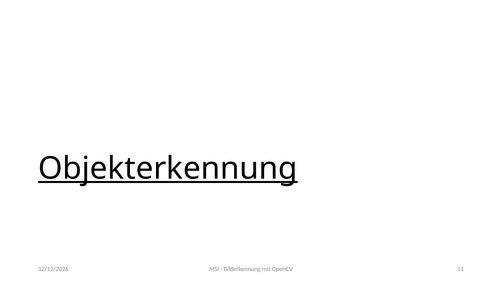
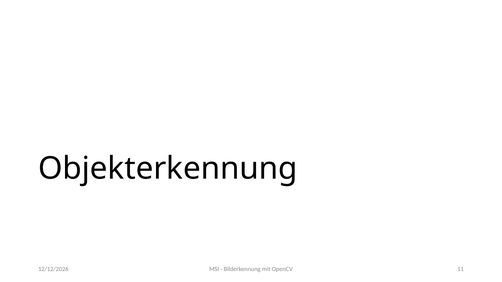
Objekterkennung underline: present -> none (168, 169)
